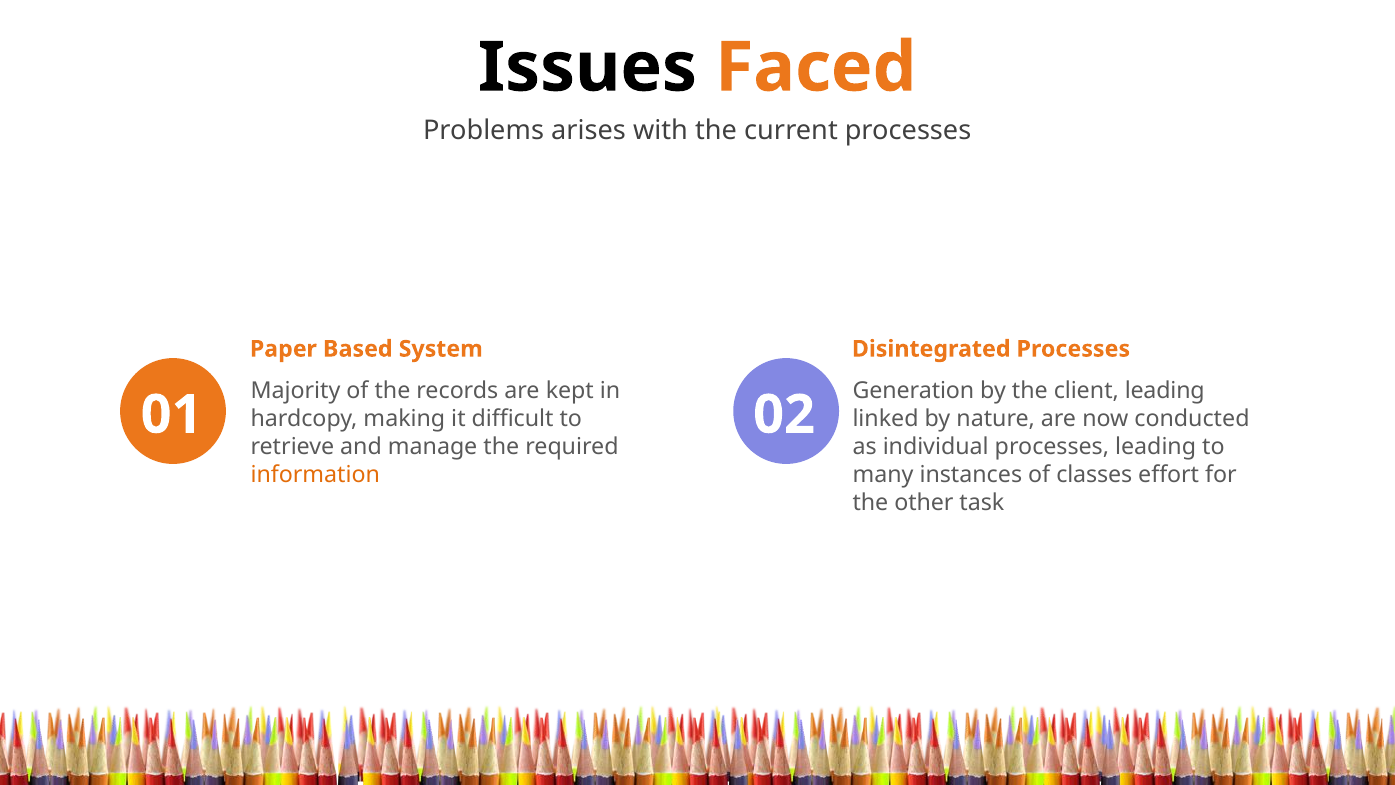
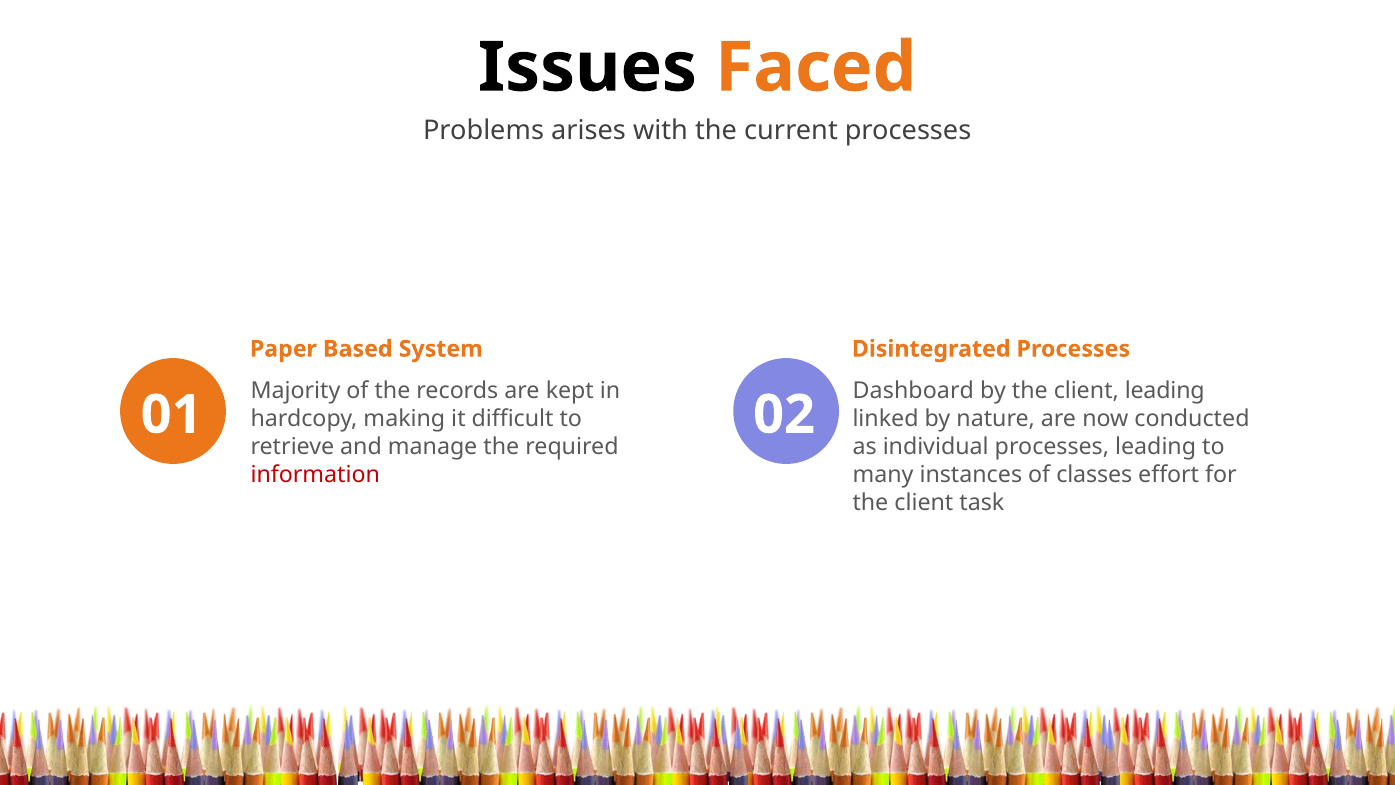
Generation: Generation -> Dashboard (913, 391)
information colour: orange -> red (315, 475)
other: other -> client (924, 503)
